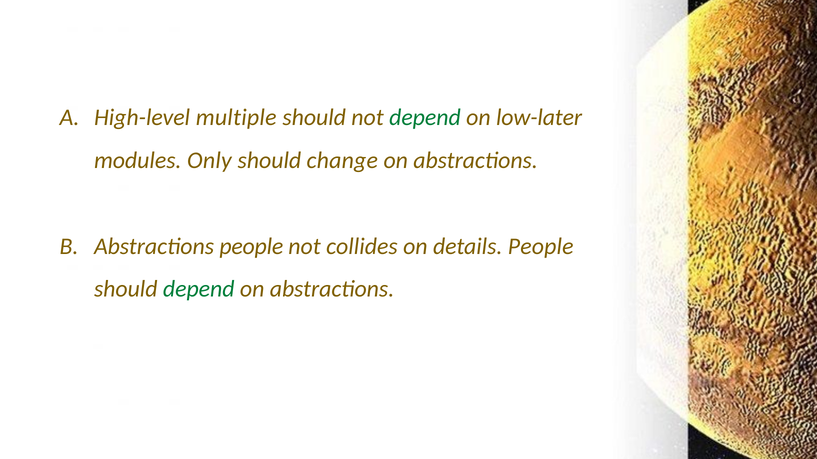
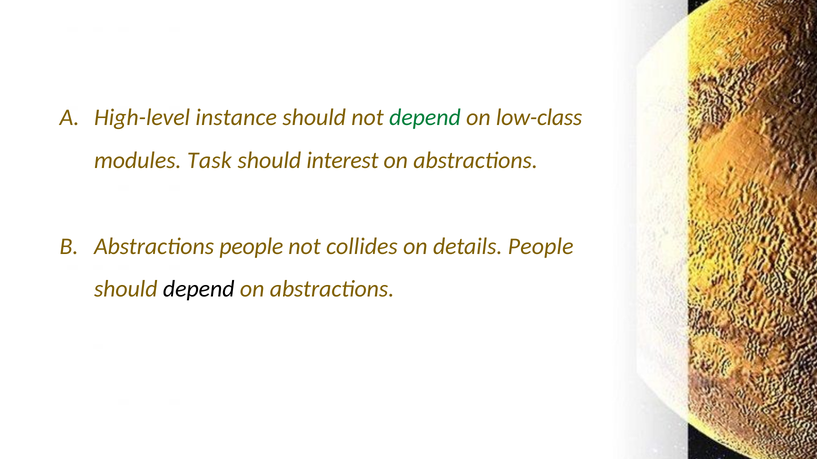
multiple: multiple -> instance (236, 118)
low-later: low-later -> low-class (539, 118)
Only: Only -> Task (209, 161)
change: change -> interest (343, 161)
depend colour: green -> black (199, 289)
